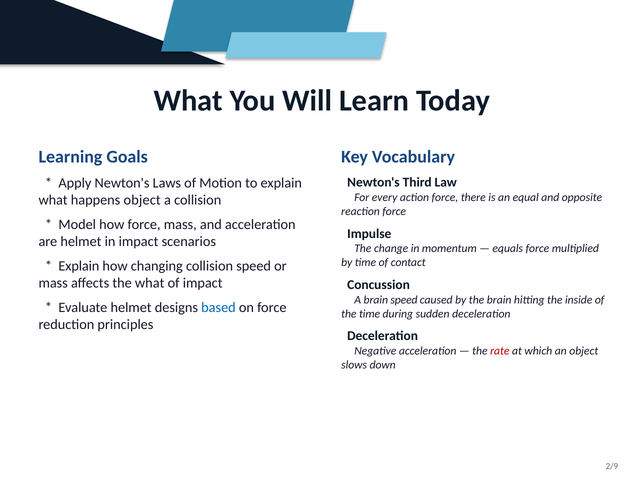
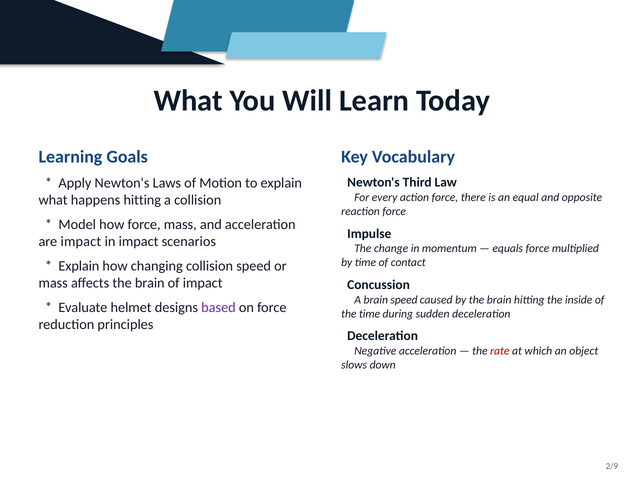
happens object: object -> hitting (142, 200)
are helmet: helmet -> impact (81, 242)
affects the what: what -> brain (150, 283)
based colour: blue -> purple (218, 307)
